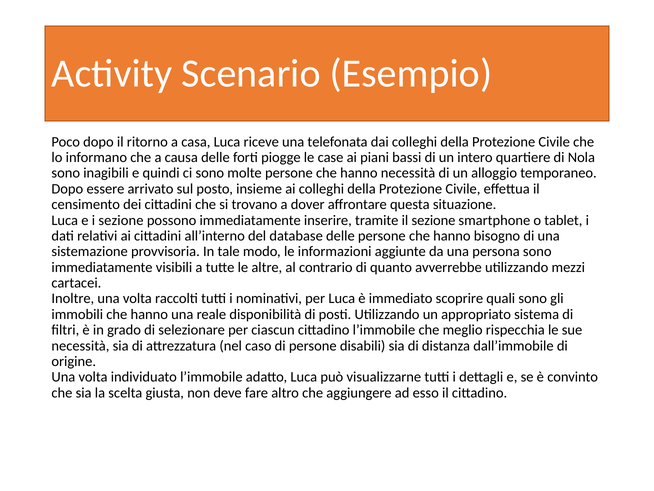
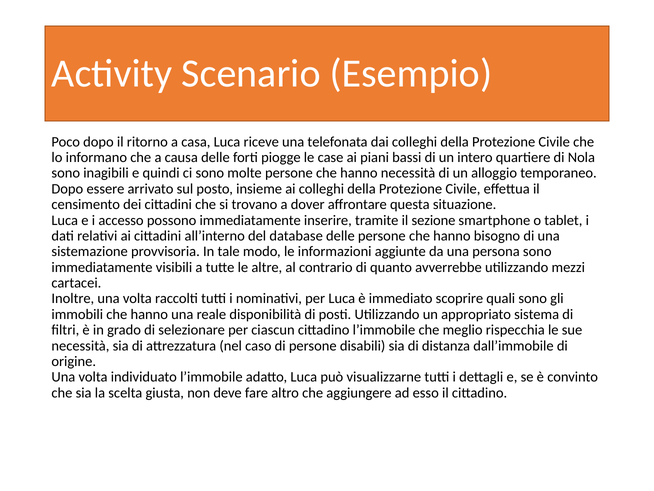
i sezione: sezione -> accesso (121, 220)
